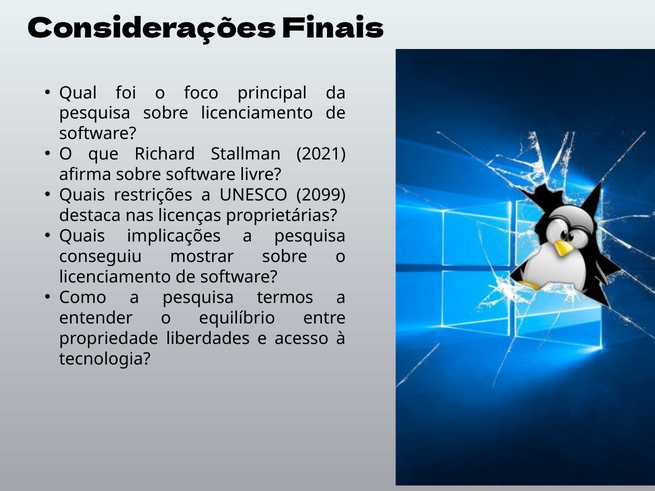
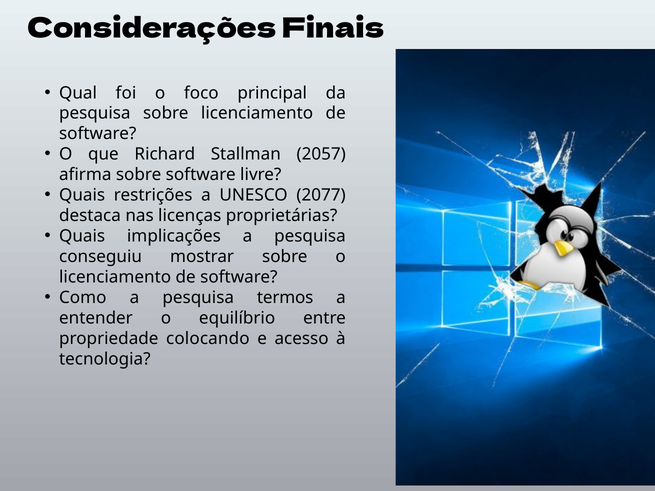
2021: 2021 -> 2057 (321, 154)
2099: 2099 -> 2077 (321, 195)
liberdades: liberdades -> colocando (208, 339)
